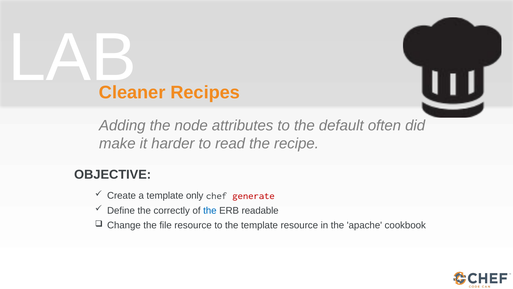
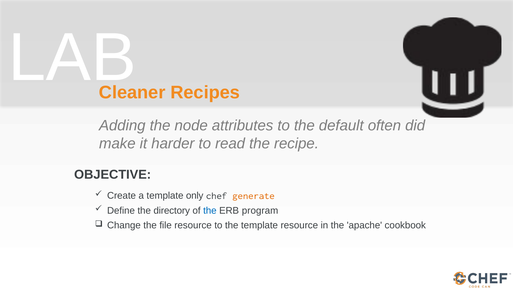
generate colour: red -> orange (254, 195)
correctly: correctly -> directory (172, 210)
readable: readable -> program (260, 210)
